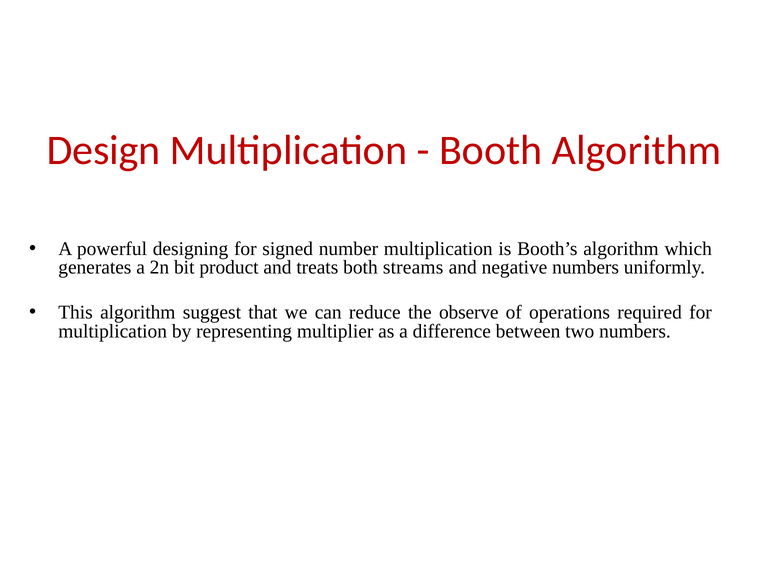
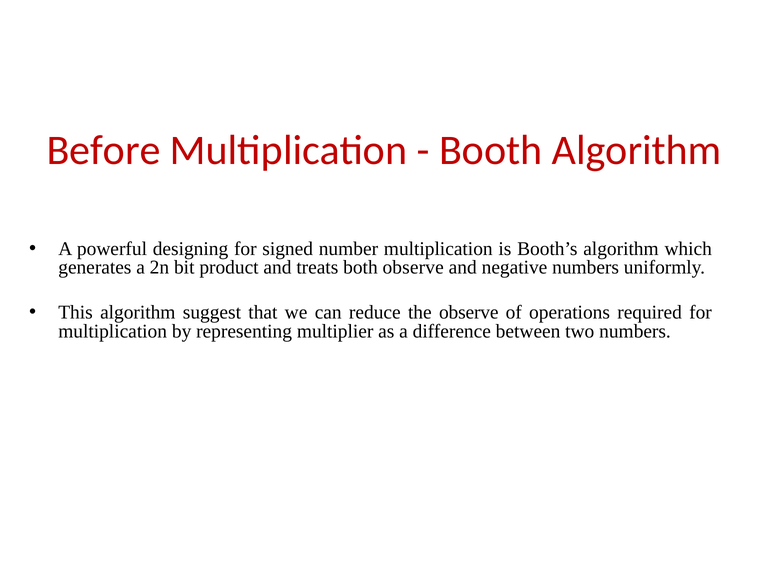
Design: Design -> Before (104, 151)
both streams: streams -> observe (413, 267)
